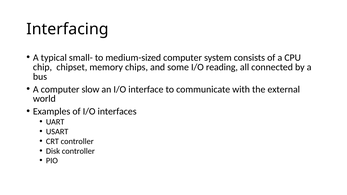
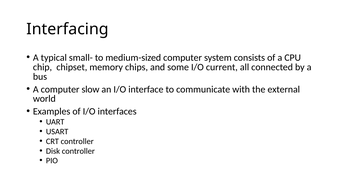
reading: reading -> current (222, 67)
